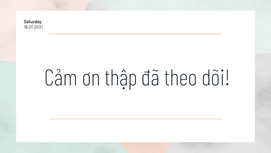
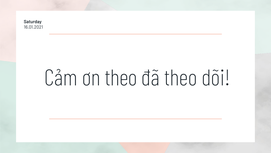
ơn thập: thập -> theo (121, 78)
